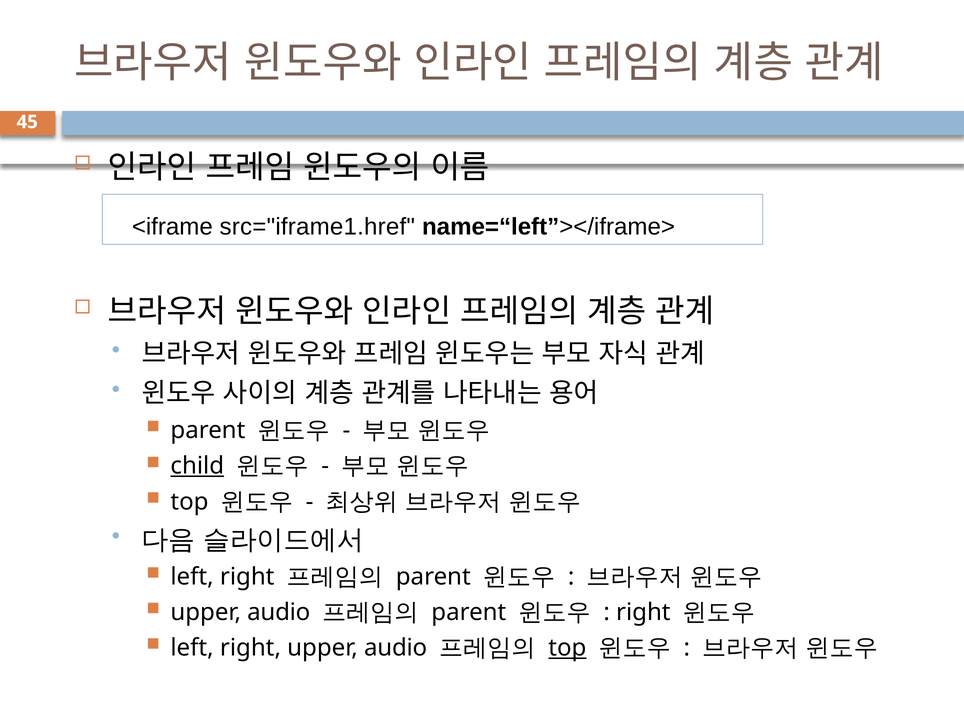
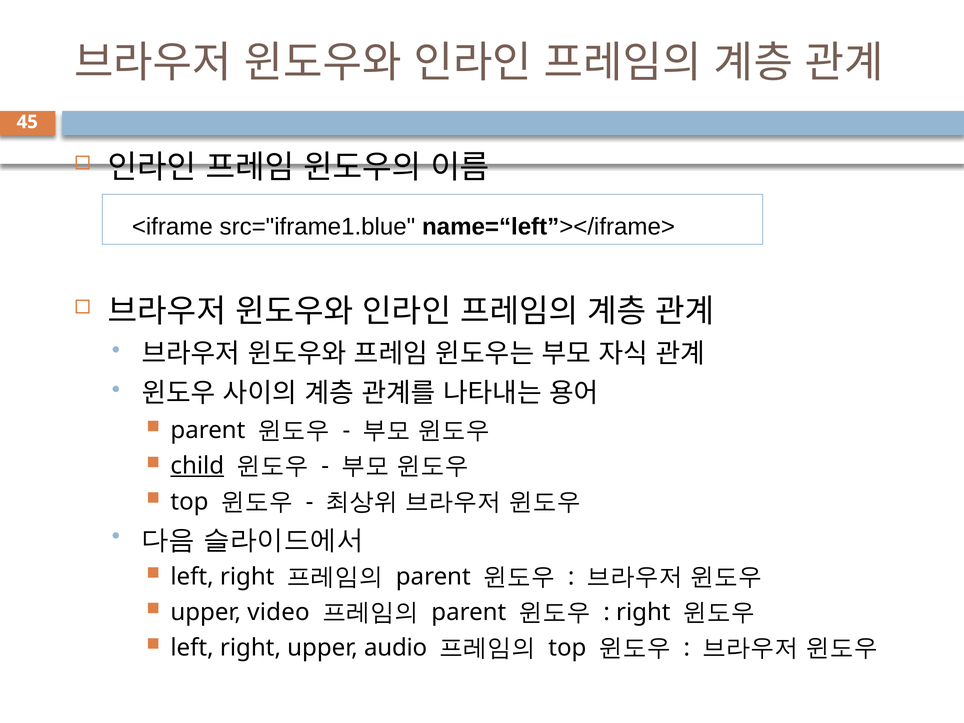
src="iframe1.href: src="iframe1.href -> src="iframe1.blue (317, 227)
audio: audio -> video (278, 612)
top underline: present -> none (567, 648)
